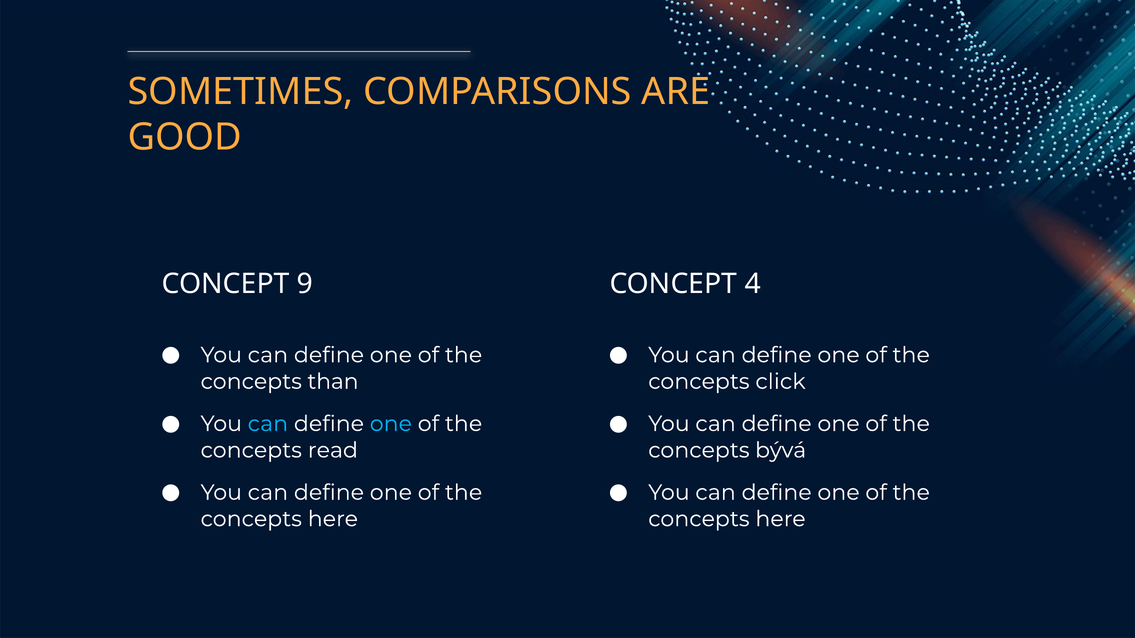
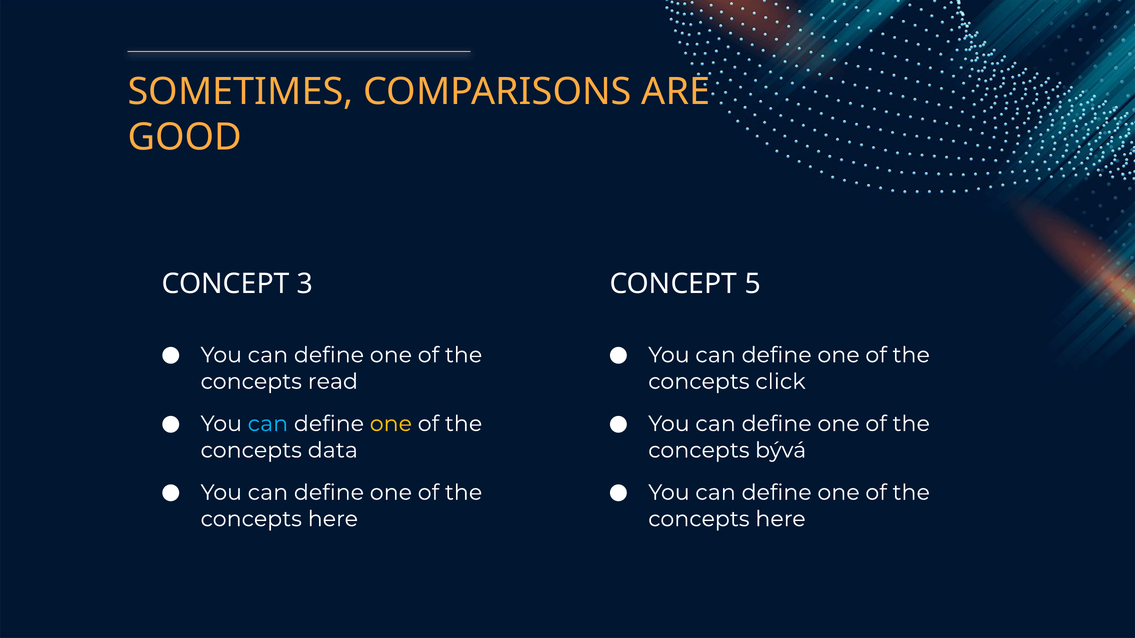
9: 9 -> 3 (305, 284)
4: 4 -> 5 (753, 284)
than: than -> read (333, 382)
one colour: light blue -> yellow (391, 424)
read: read -> data (333, 451)
